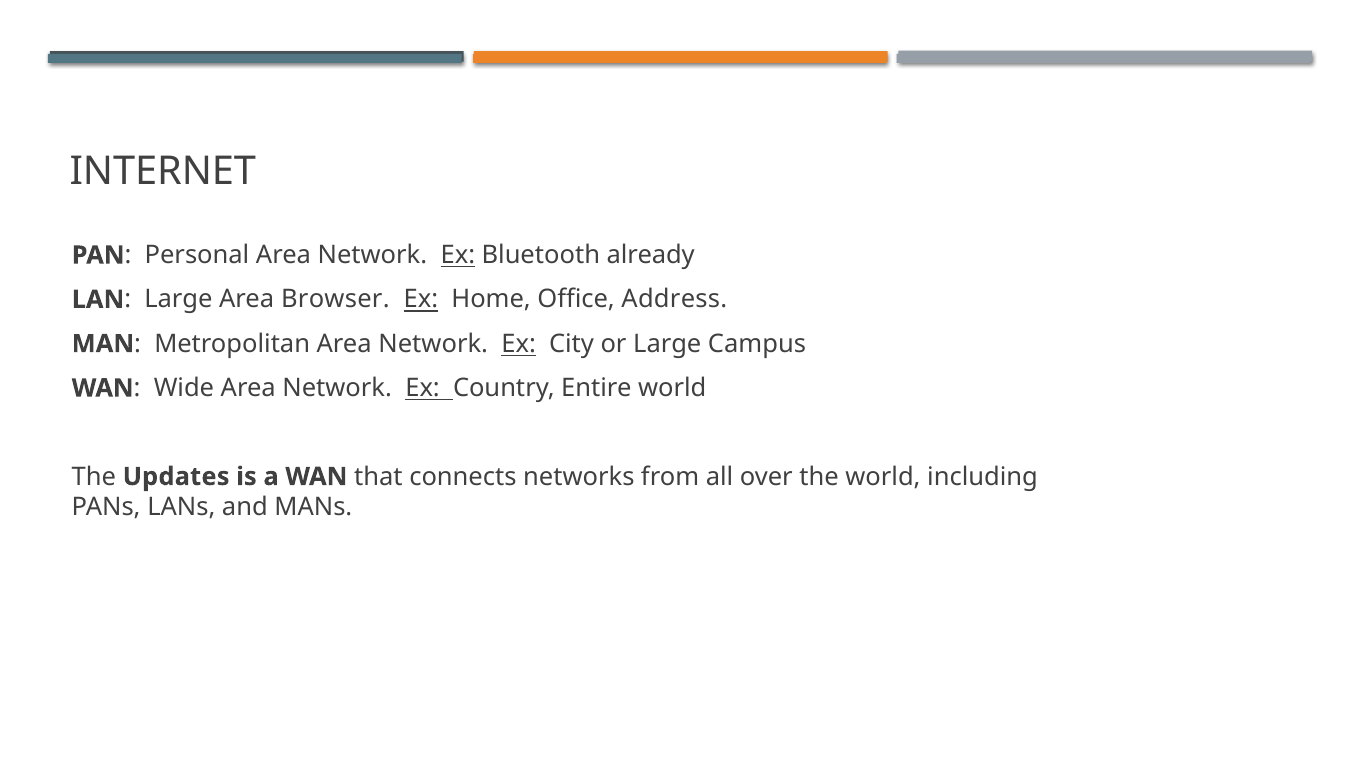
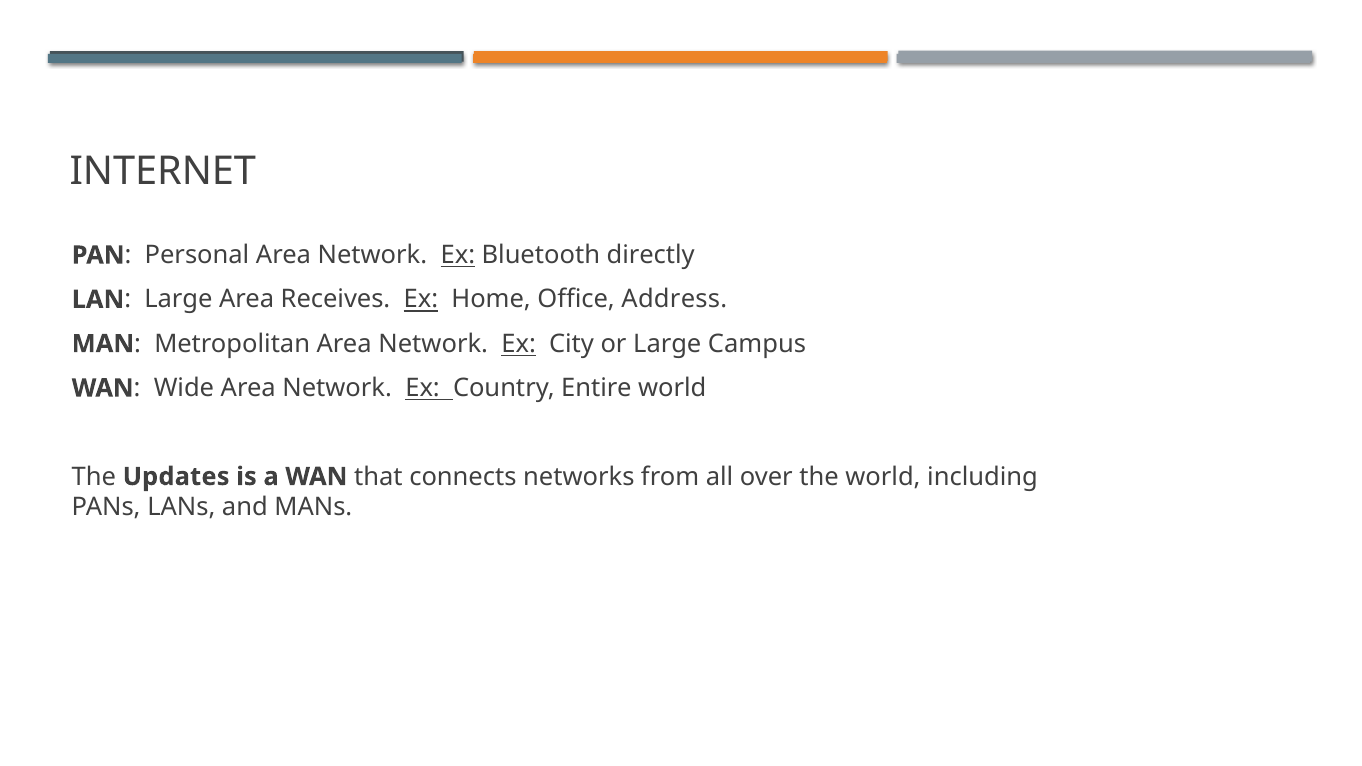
already: already -> directly (651, 255)
Browser: Browser -> Receives (336, 300)
